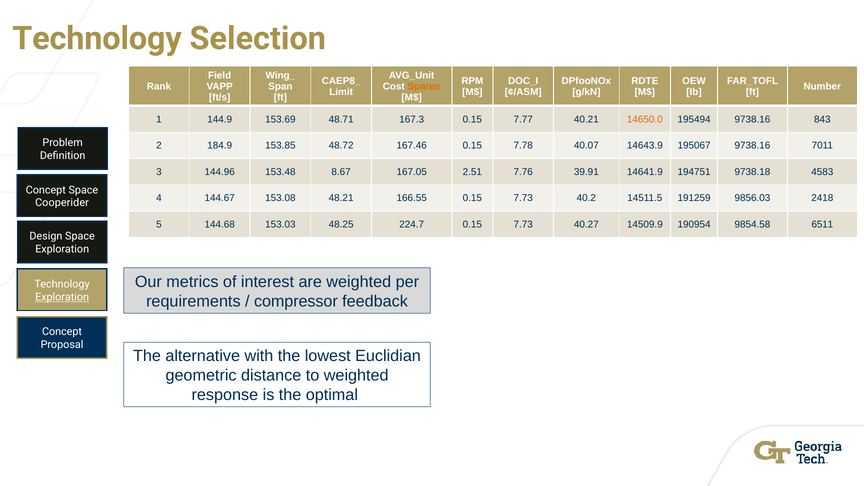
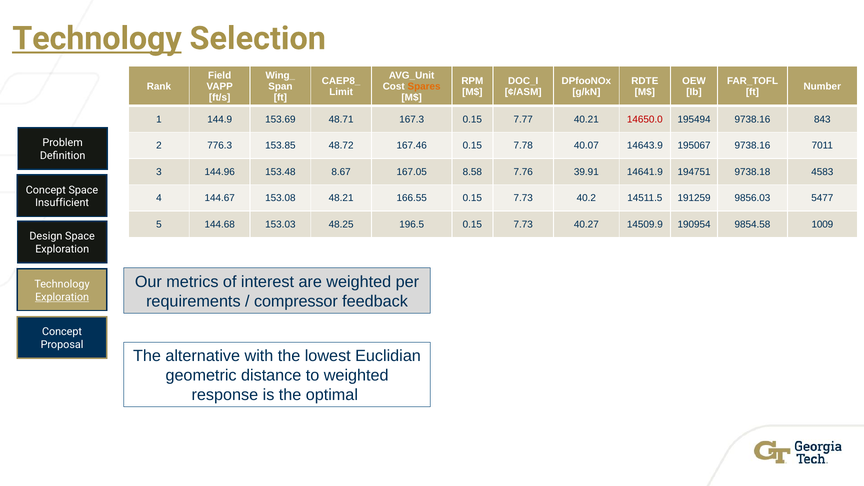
Technology underline: none -> present (97, 38)
14650.0 colour: orange -> red (645, 119)
184.9: 184.9 -> 776.3 (220, 146)
2.51: 2.51 -> 8.58 (472, 172)
2418: 2418 -> 5477 (822, 198)
Cooperider: Cooperider -> Insufficient (62, 203)
224.7: 224.7 -> 196.5 (412, 224)
6511: 6511 -> 1009 (822, 224)
